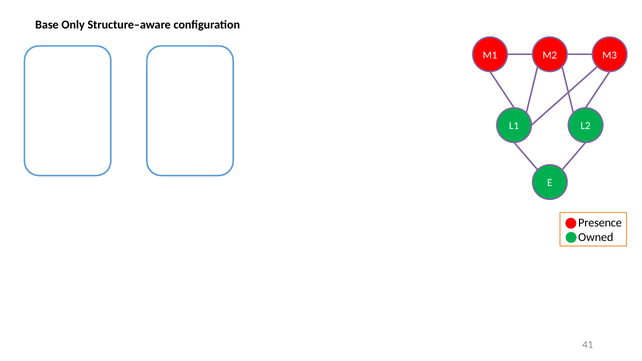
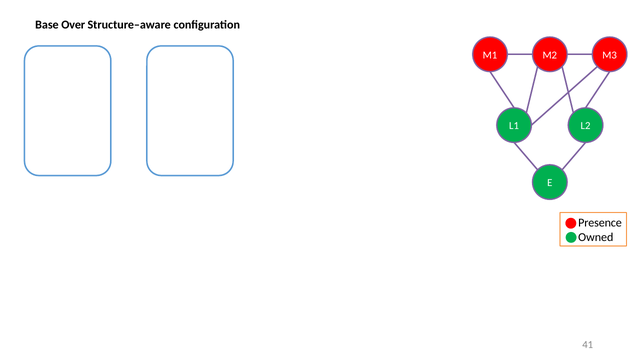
Only: Only -> Over (73, 25)
